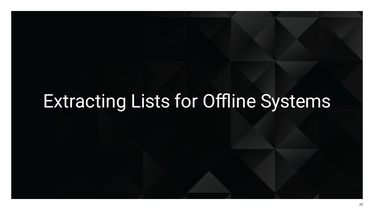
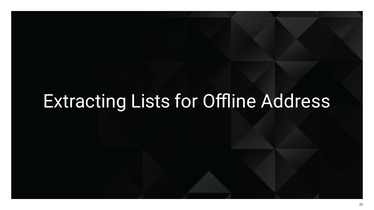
Systems: Systems -> Address (296, 102)
